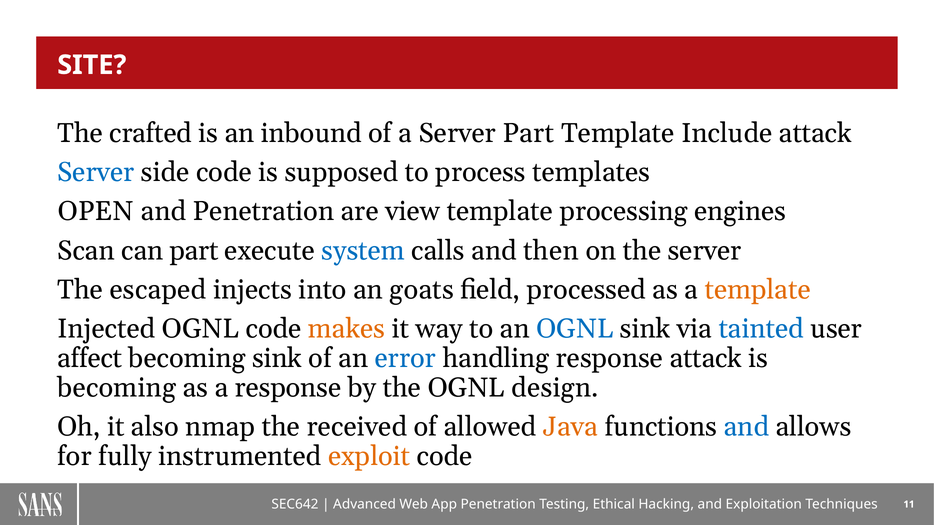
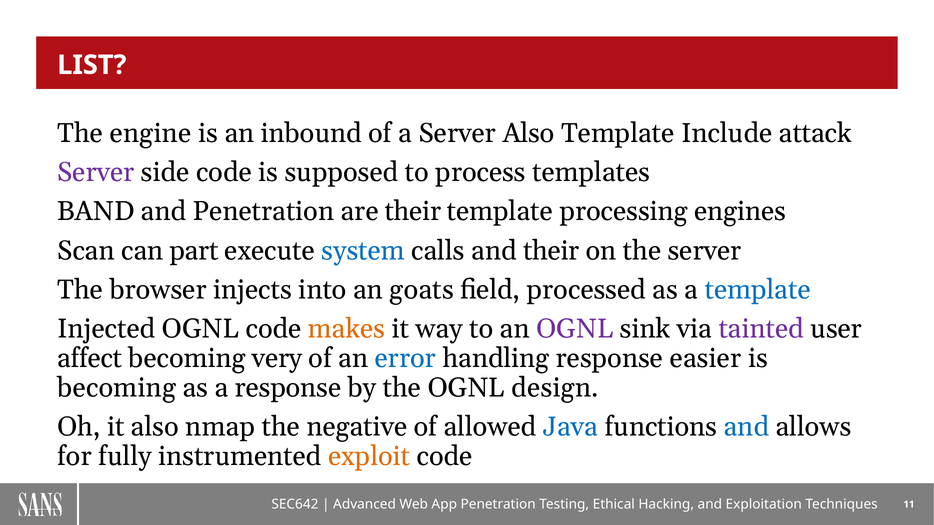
SITE: SITE -> LIST (92, 65)
crafted: crafted -> engine (150, 133)
Server Part: Part -> Also (529, 133)
Server colour: blue -> purple (96, 172)
OPEN: OPEN -> BAND (96, 212)
are view: view -> their (413, 212)
and then: then -> their (551, 251)
escaped: escaped -> browser (158, 290)
template colour: orange -> blue (758, 290)
OGNL colour: blue -> purple (575, 329)
tainted colour: blue -> purple (761, 329)
becoming sink: sink -> very (277, 359)
response attack: attack -> easier (706, 359)
received: received -> negative (357, 427)
Java colour: orange -> blue (570, 427)
